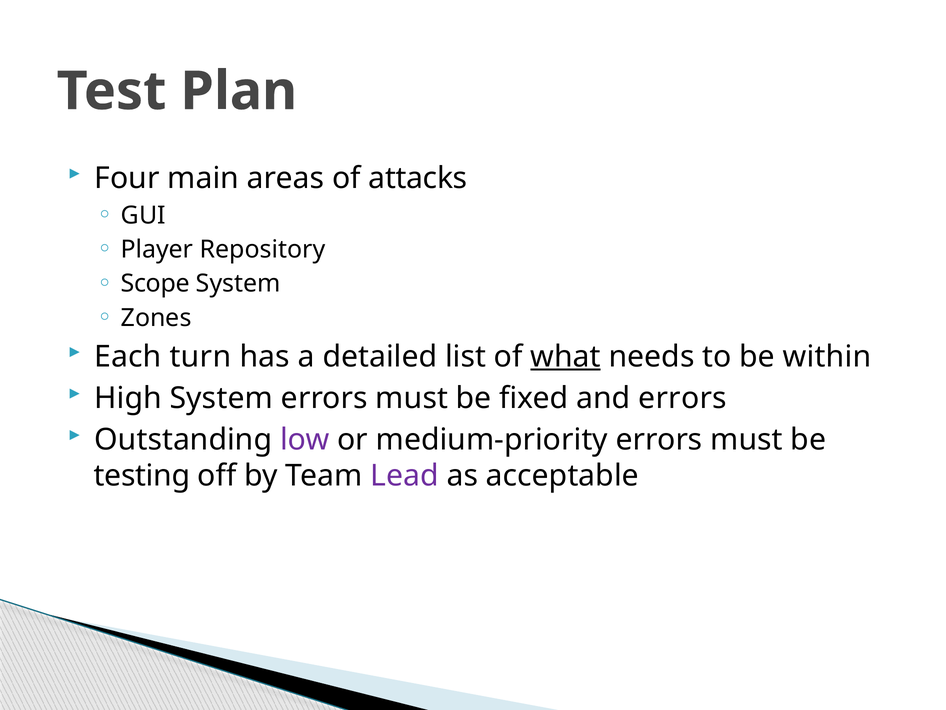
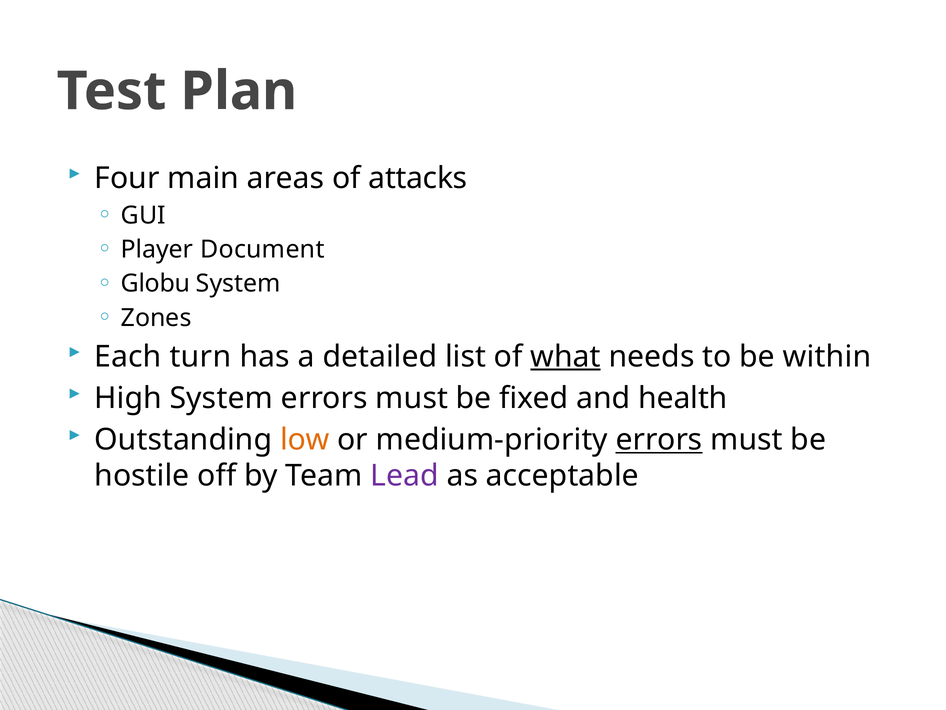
Repository: Repository -> Document (262, 249)
Scope: Scope -> Globu (155, 283)
and errors: errors -> health (683, 398)
low colour: purple -> orange (305, 439)
errors underline: none -> present (659, 439)
testing: testing -> hostile (142, 476)
